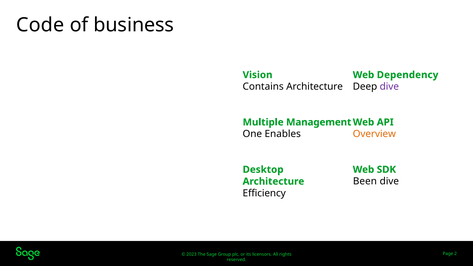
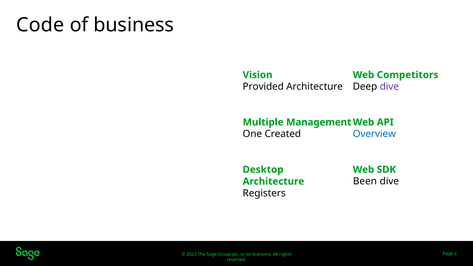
Dependency: Dependency -> Competitors (408, 75)
Contains: Contains -> Provided (263, 87)
Enables: Enables -> Created (283, 134)
Overview colour: orange -> blue (374, 134)
Efficiency: Efficiency -> Registers (264, 193)
